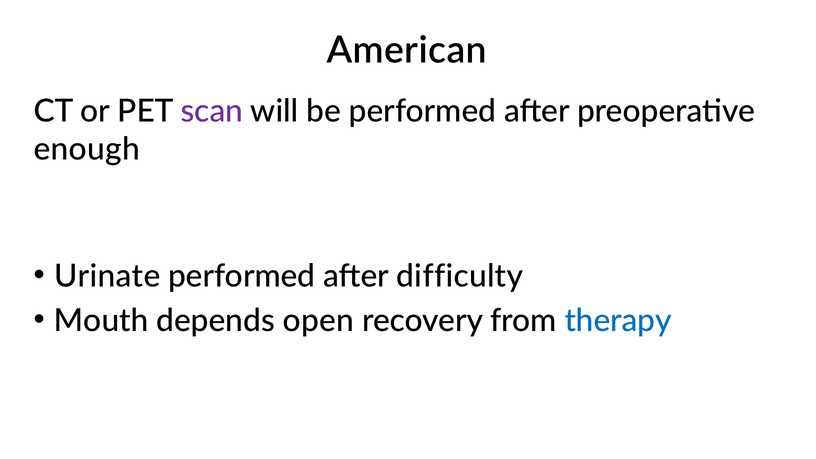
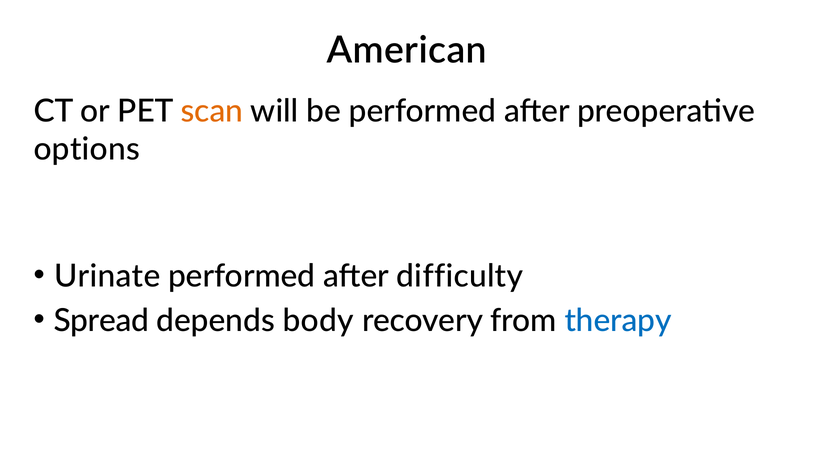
scan colour: purple -> orange (212, 111)
enough: enough -> options (87, 149)
Mouth: Mouth -> Spread (101, 321)
open: open -> body (318, 321)
